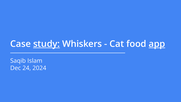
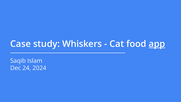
study underline: present -> none (47, 44)
